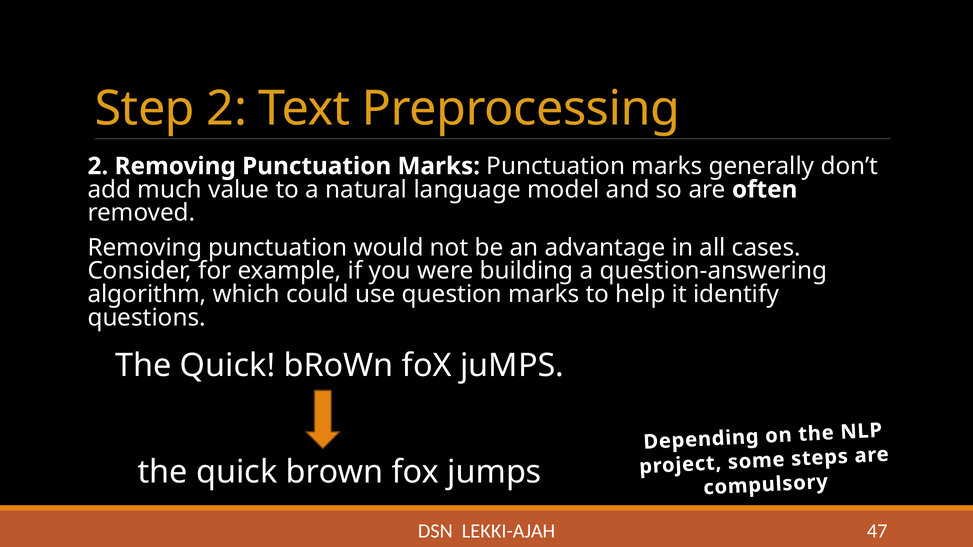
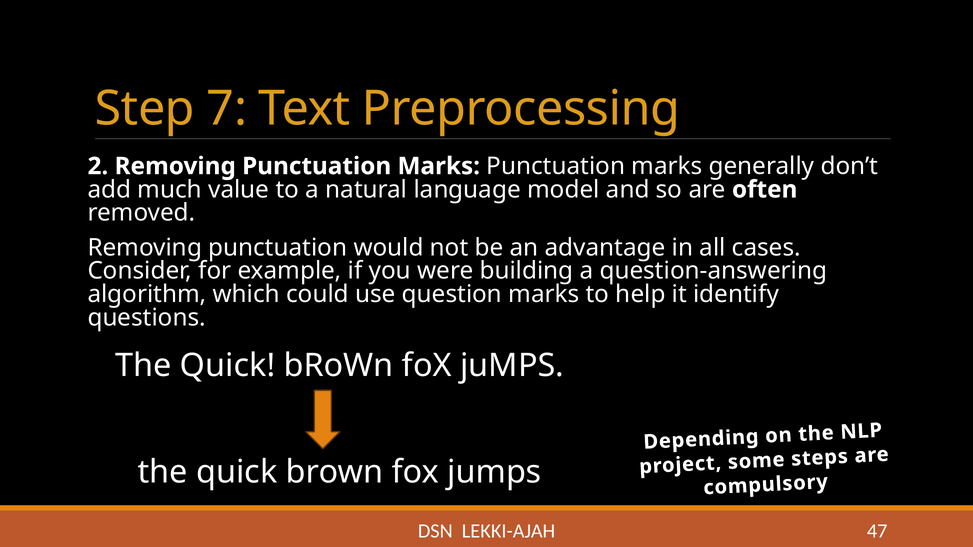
Step 2: 2 -> 7 (227, 109)
